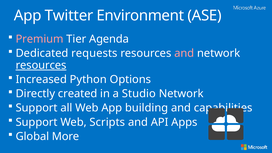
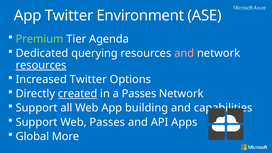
Premium colour: pink -> light green (40, 39)
requests: requests -> querying (94, 53)
Increased Python: Python -> Twitter (88, 79)
created underline: none -> present (78, 94)
a Studio: Studio -> Passes (139, 94)
Web Scripts: Scripts -> Passes (107, 122)
